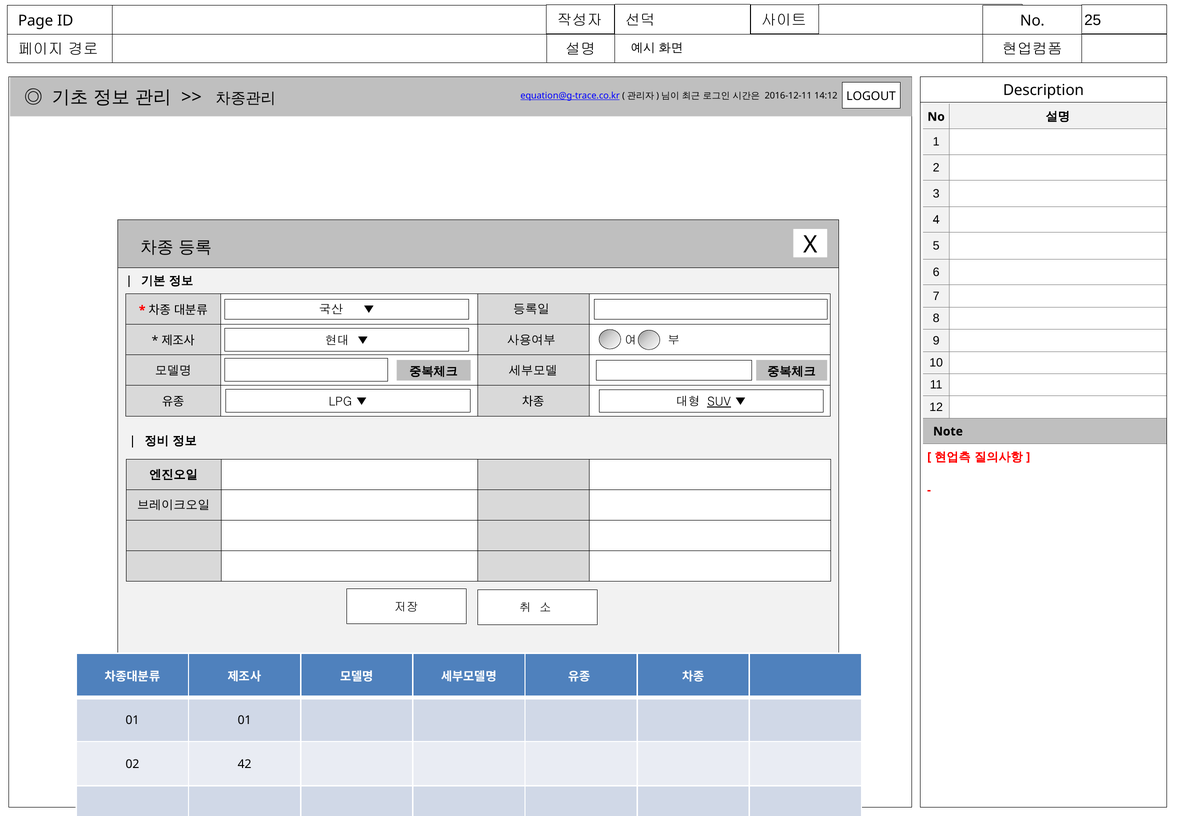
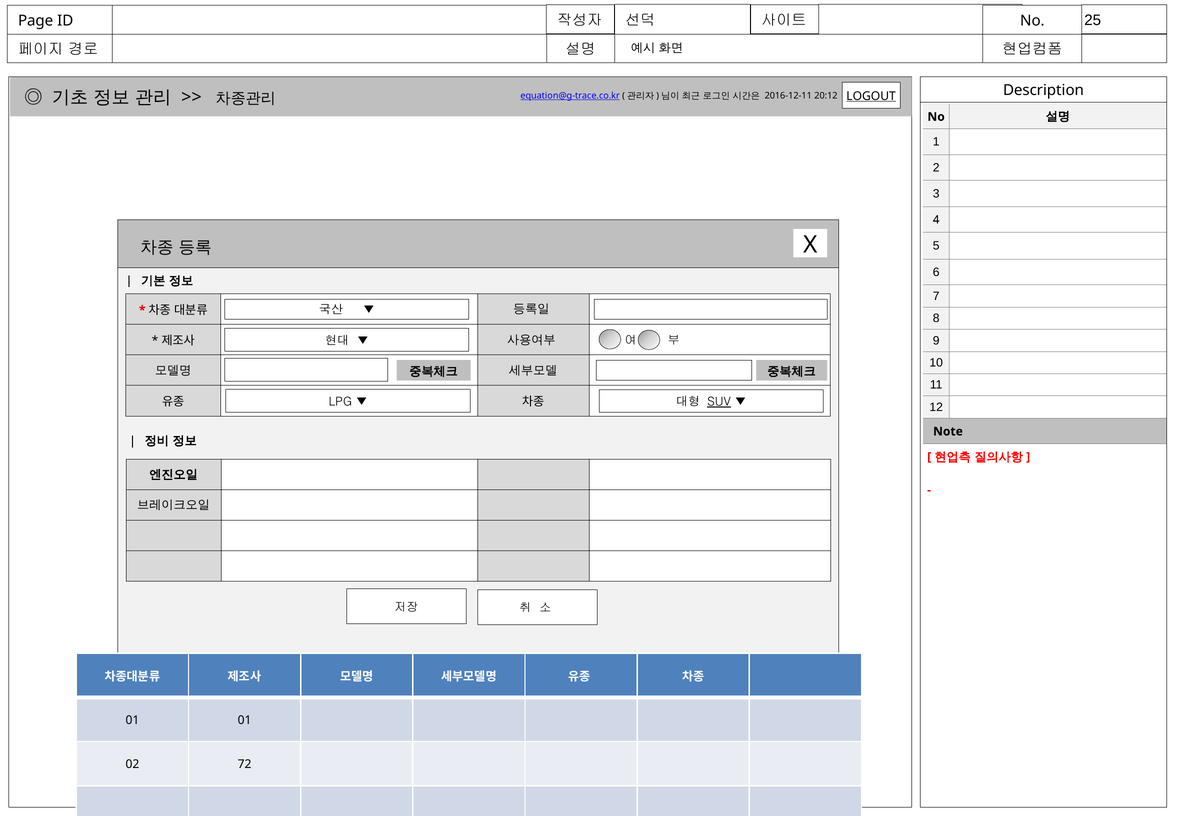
LOGOUT underline: none -> present (871, 96)
14:12: 14:12 -> 20:12 (826, 96)
42: 42 -> 72 (245, 764)
